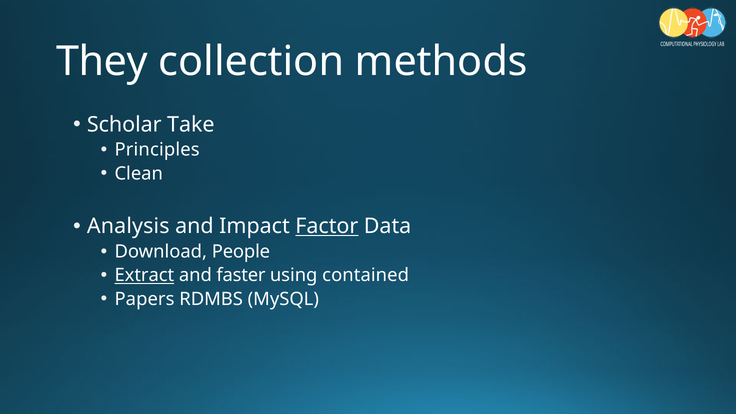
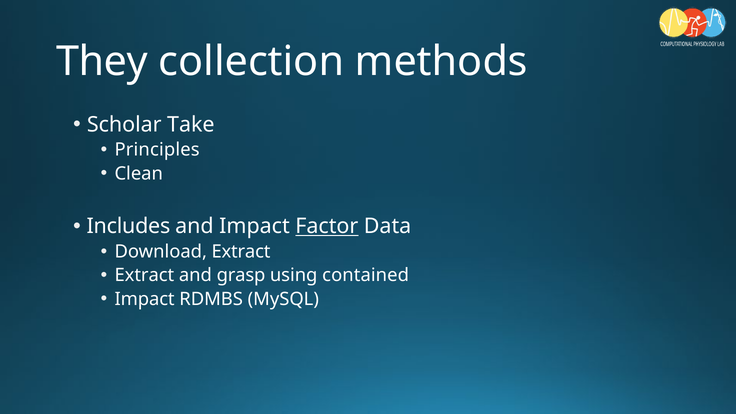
Analysis: Analysis -> Includes (128, 226)
Download People: People -> Extract (241, 252)
Extract underline: present -> none (144, 275)
faster: faster -> grasp (241, 275)
Papers: Papers -> Impact (145, 299)
